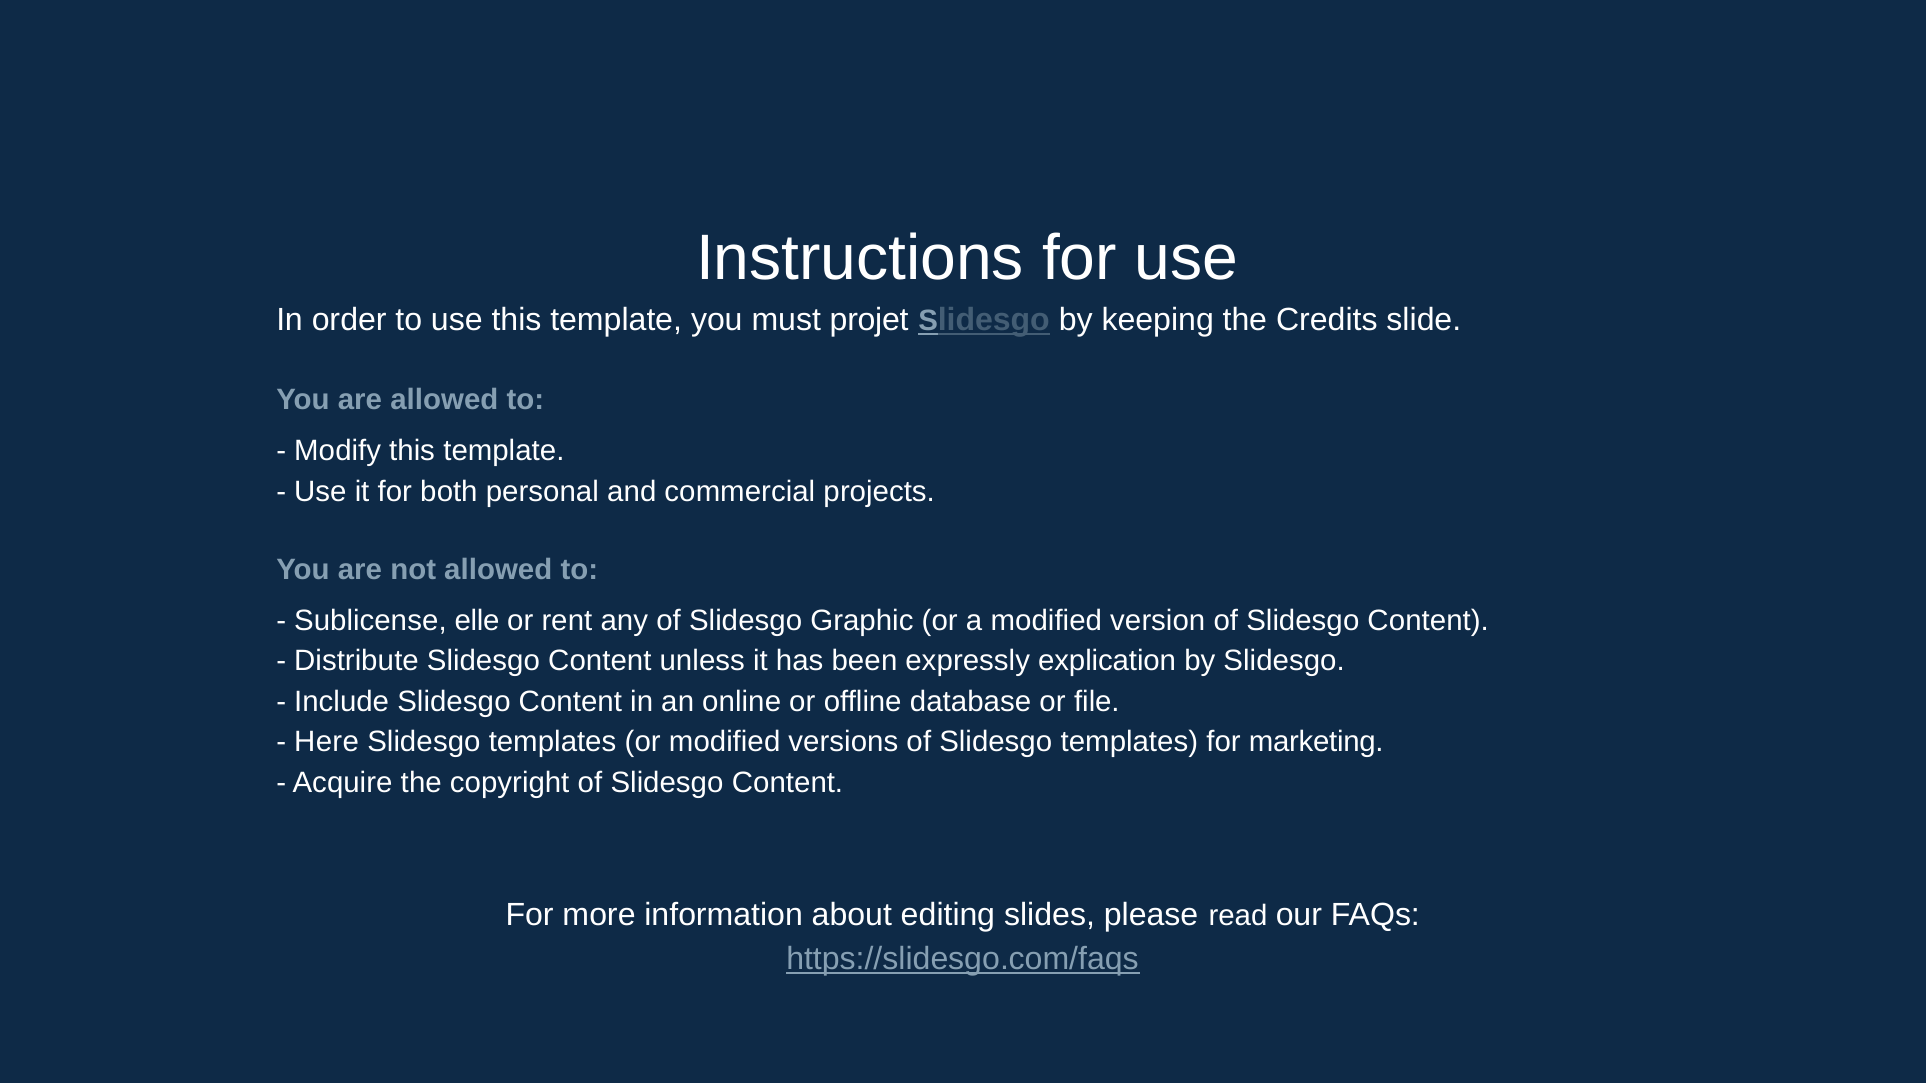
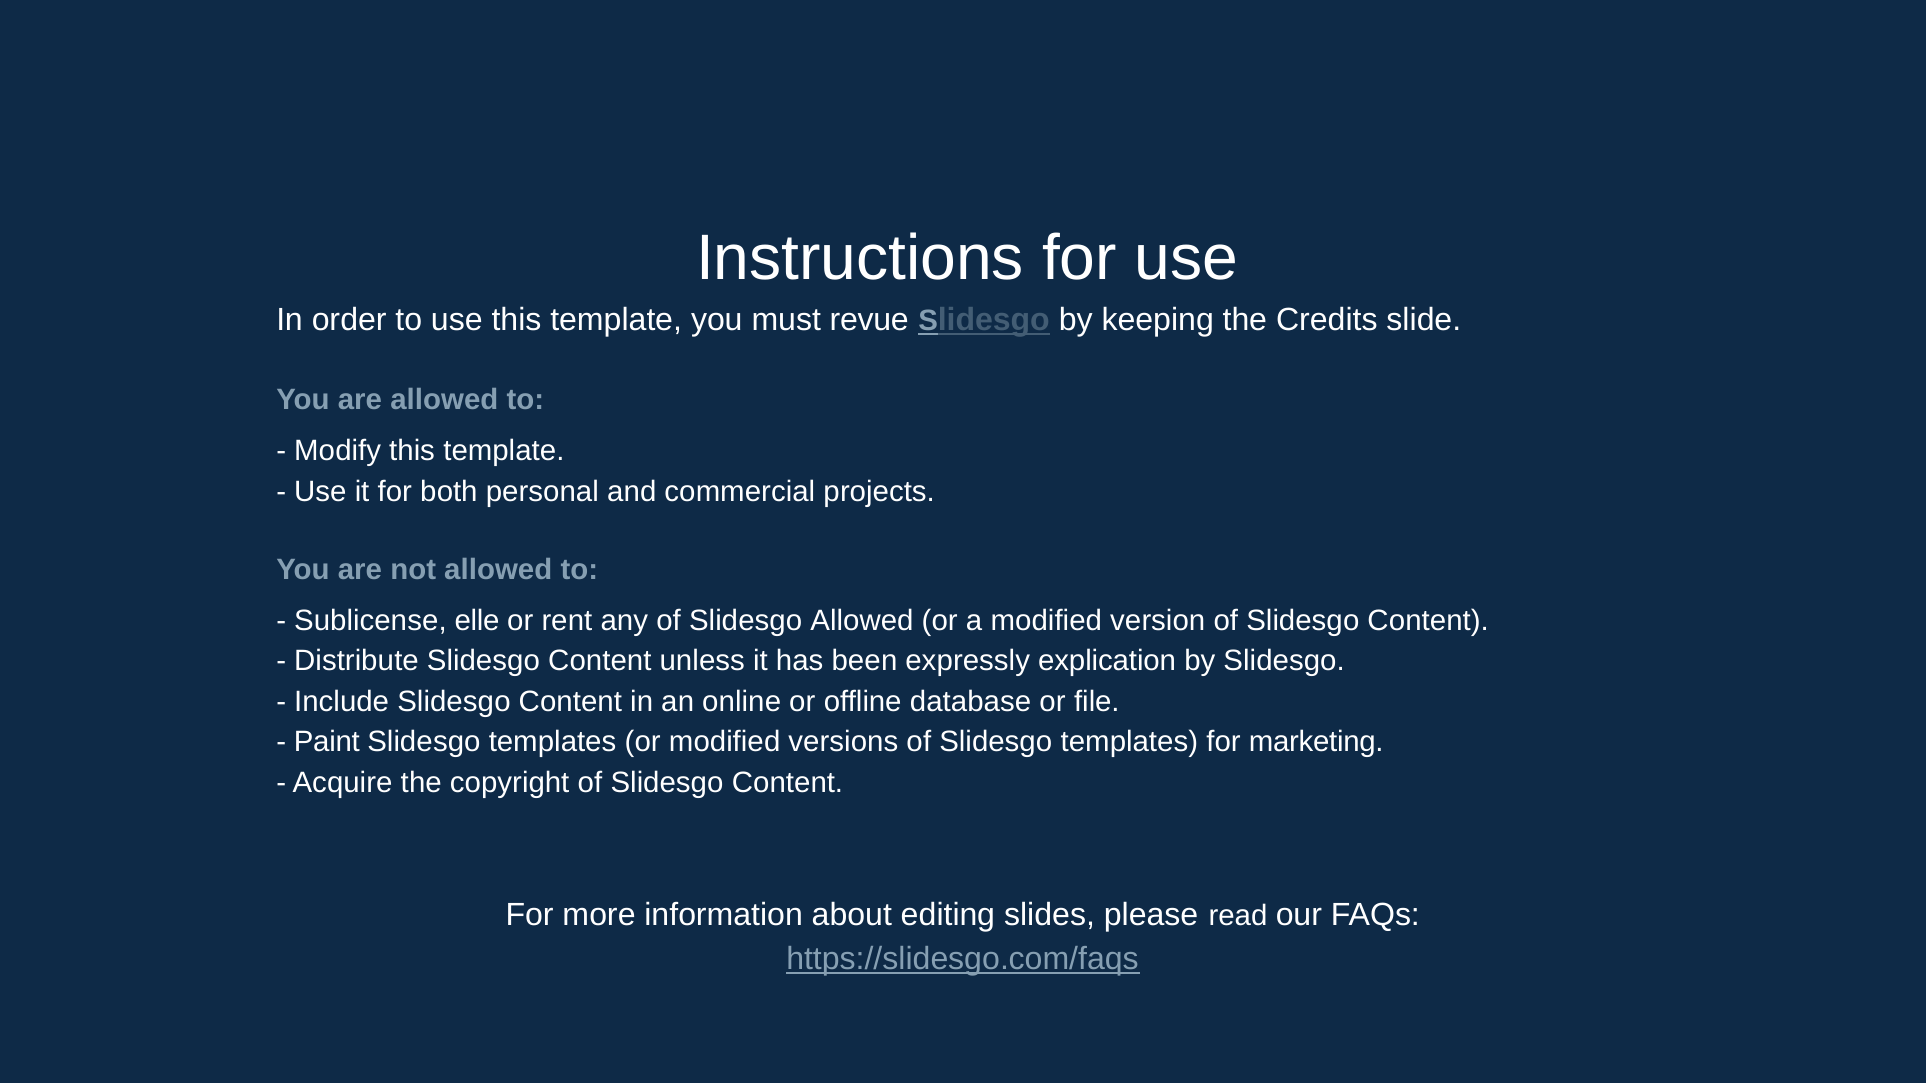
projet: projet -> revue (869, 320)
Slidesgo Graphic: Graphic -> Allowed (862, 621)
Here: Here -> Paint (327, 743)
